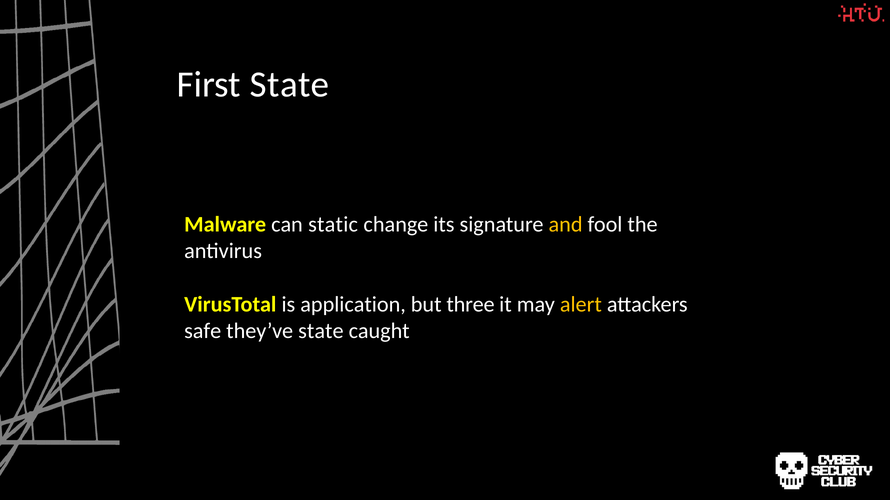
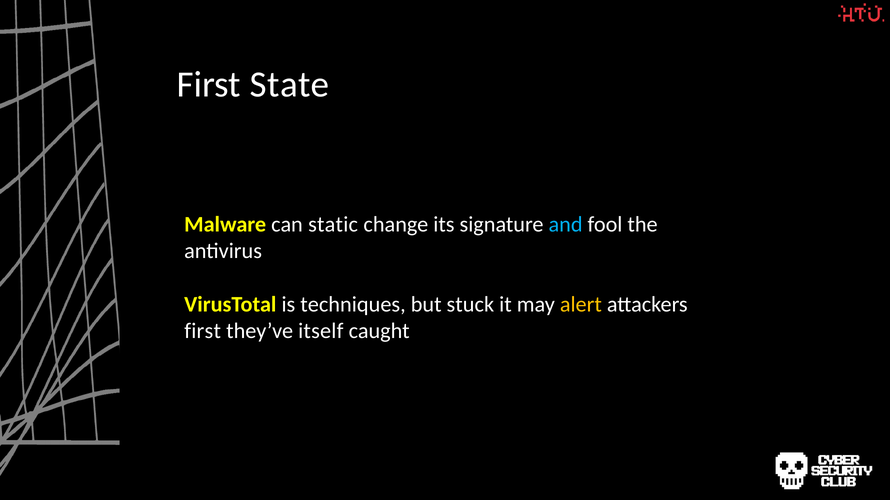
and colour: yellow -> light blue (566, 225)
application: application -> techniques (353, 305)
three: three -> stuck (470, 305)
safe: safe -> first (203, 332)
they’ve state: state -> itself (321, 332)
